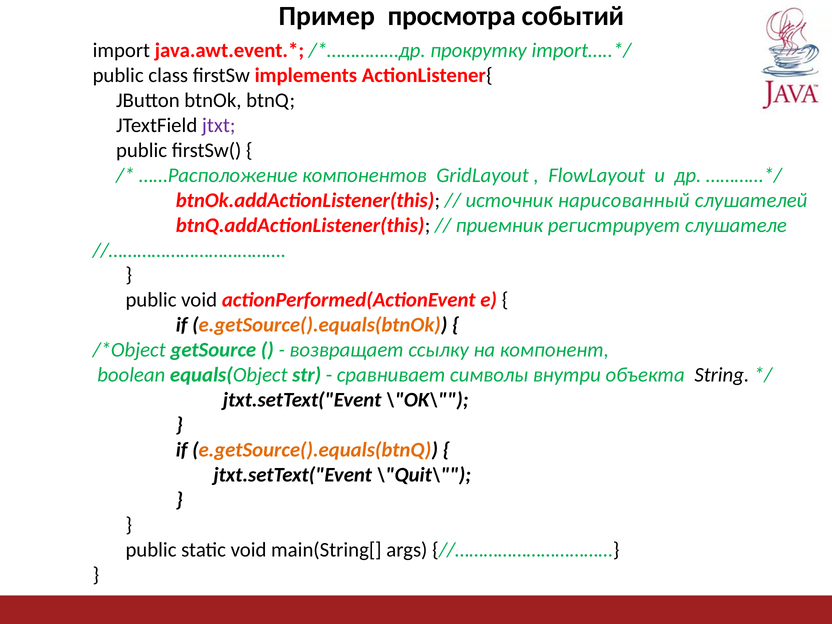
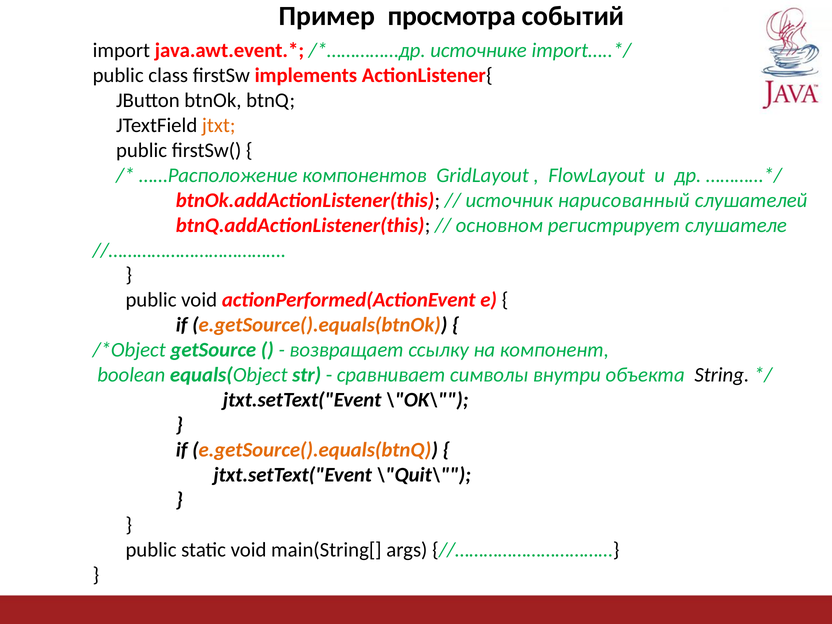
прокрутку: прокрутку -> источнике (479, 50)
jtxt colour: purple -> orange (219, 125)
приемник: приемник -> основном (499, 225)
